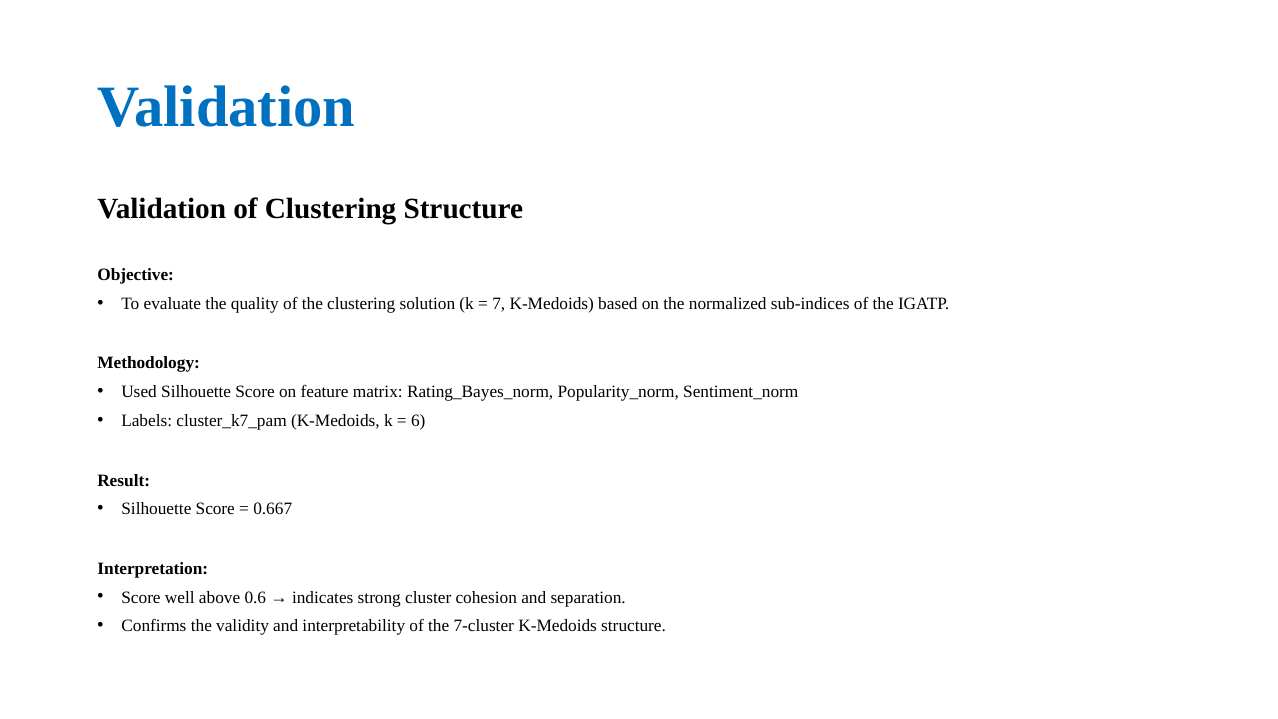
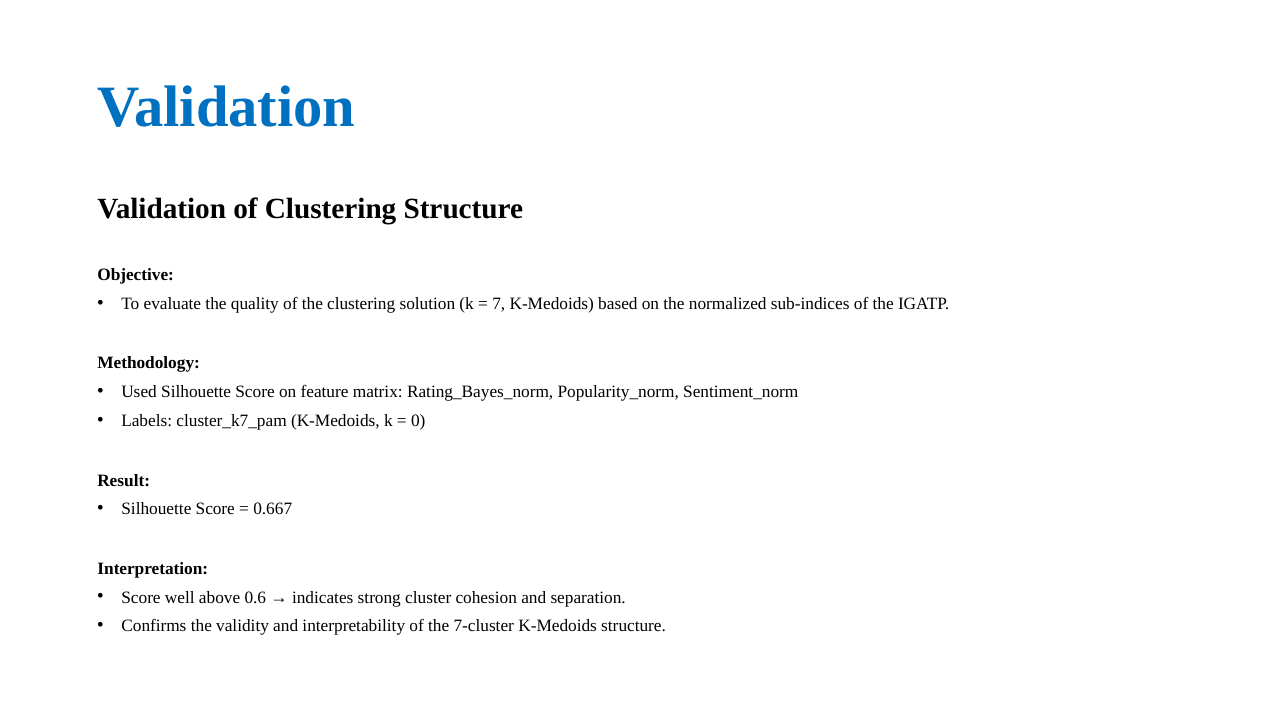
6: 6 -> 0 (418, 421)
